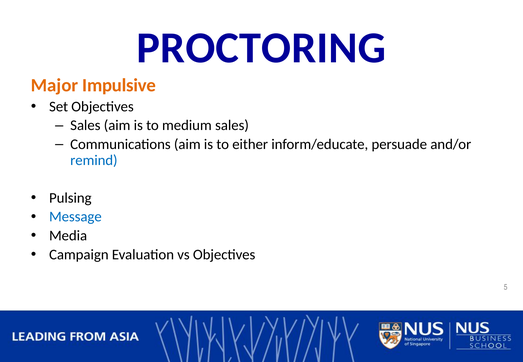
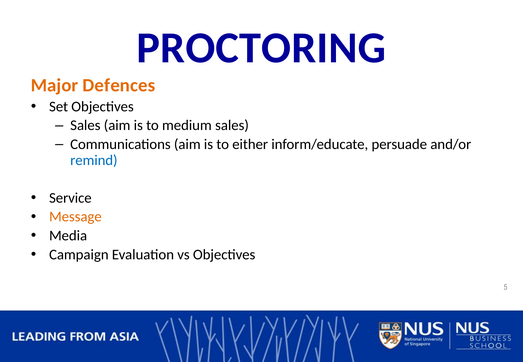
Impulsive: Impulsive -> Defences (119, 85)
Pulsing: Pulsing -> Service (70, 198)
Message colour: blue -> orange (75, 217)
